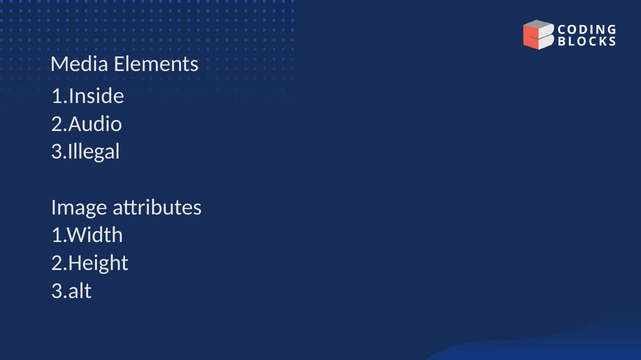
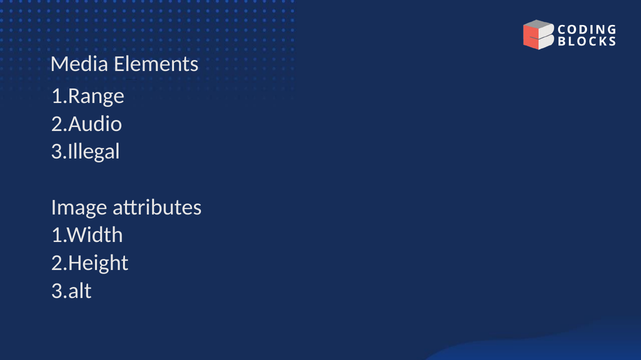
1.Inside: 1.Inside -> 1.Range (88, 96)
